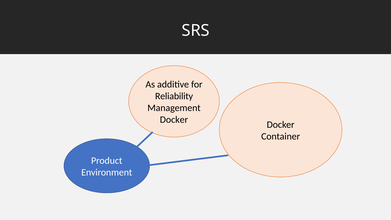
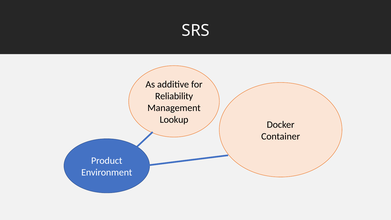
Docker: Docker -> Lookup (174, 120)
